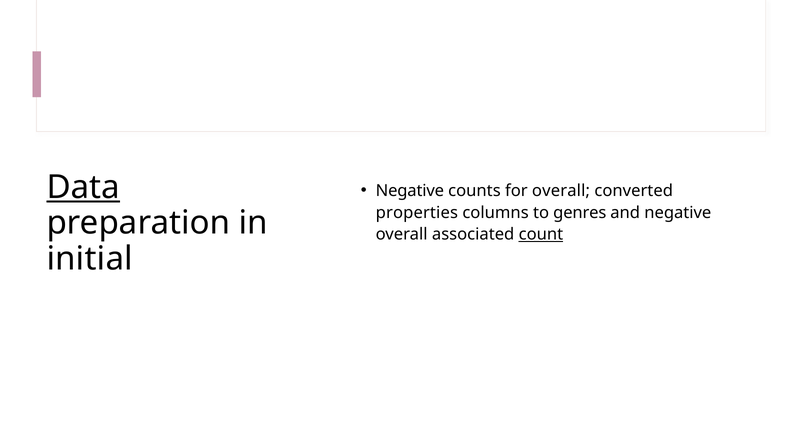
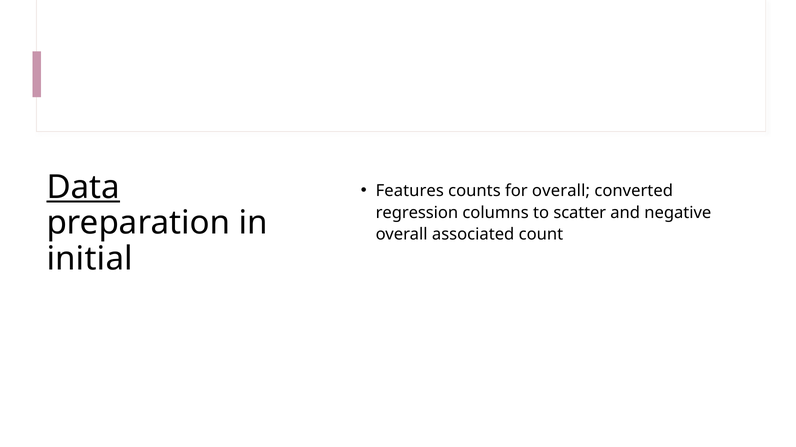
Negative: Negative -> Features (410, 191)
properties: properties -> regression (417, 213)
genres: genres -> scatter (580, 213)
count underline: present -> none (541, 235)
